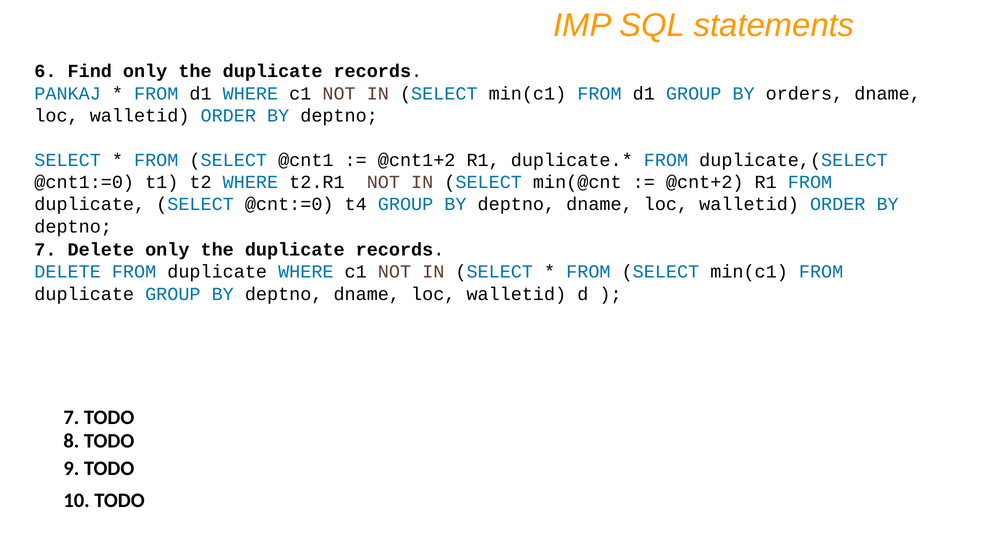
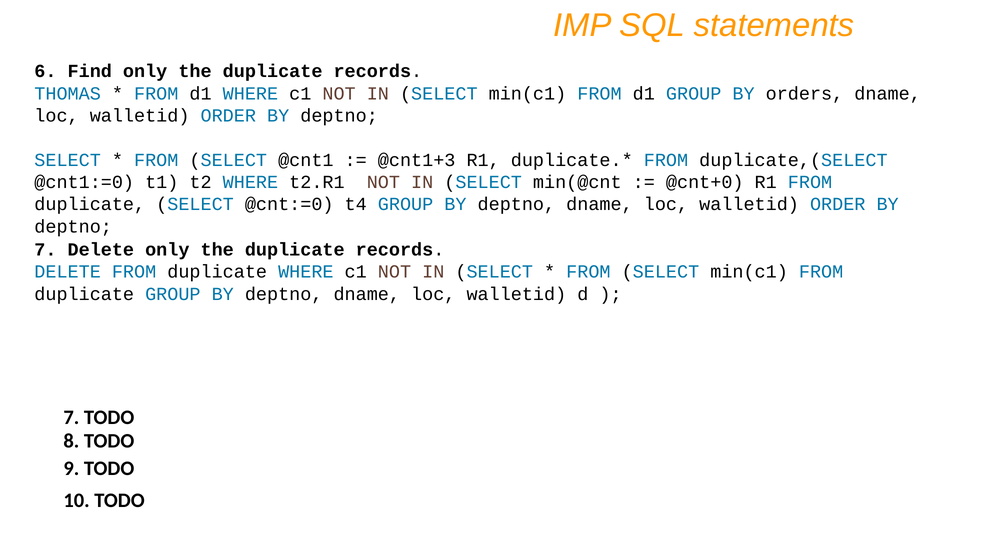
PANKAJ: PANKAJ -> THOMAS (68, 94)
@cnt1+2: @cnt1+2 -> @cnt1+3 (417, 160)
@cnt+2: @cnt+2 -> @cnt+0 (705, 182)
